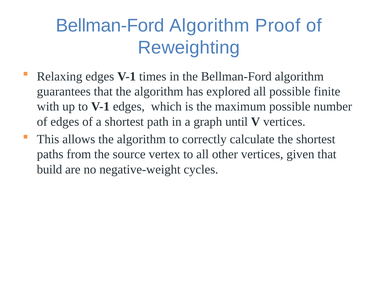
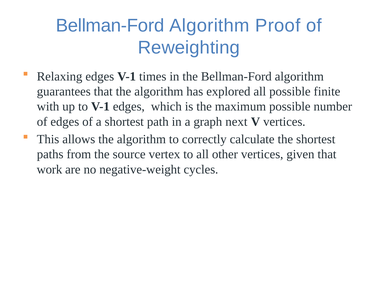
until: until -> next (236, 122)
build: build -> work (49, 170)
